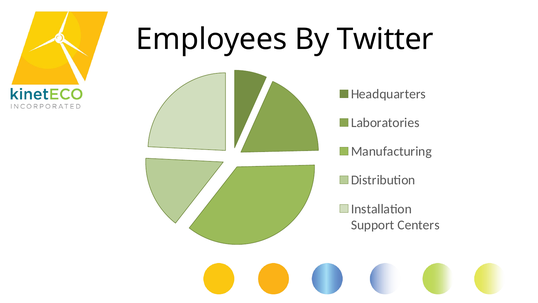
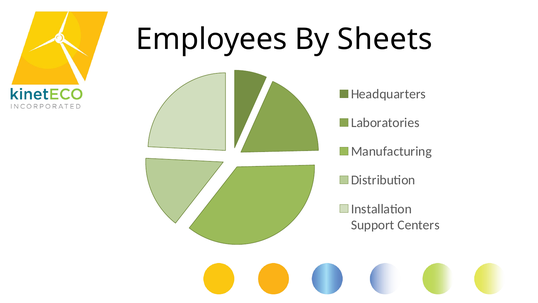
Twitter: Twitter -> Sheets (385, 39)
